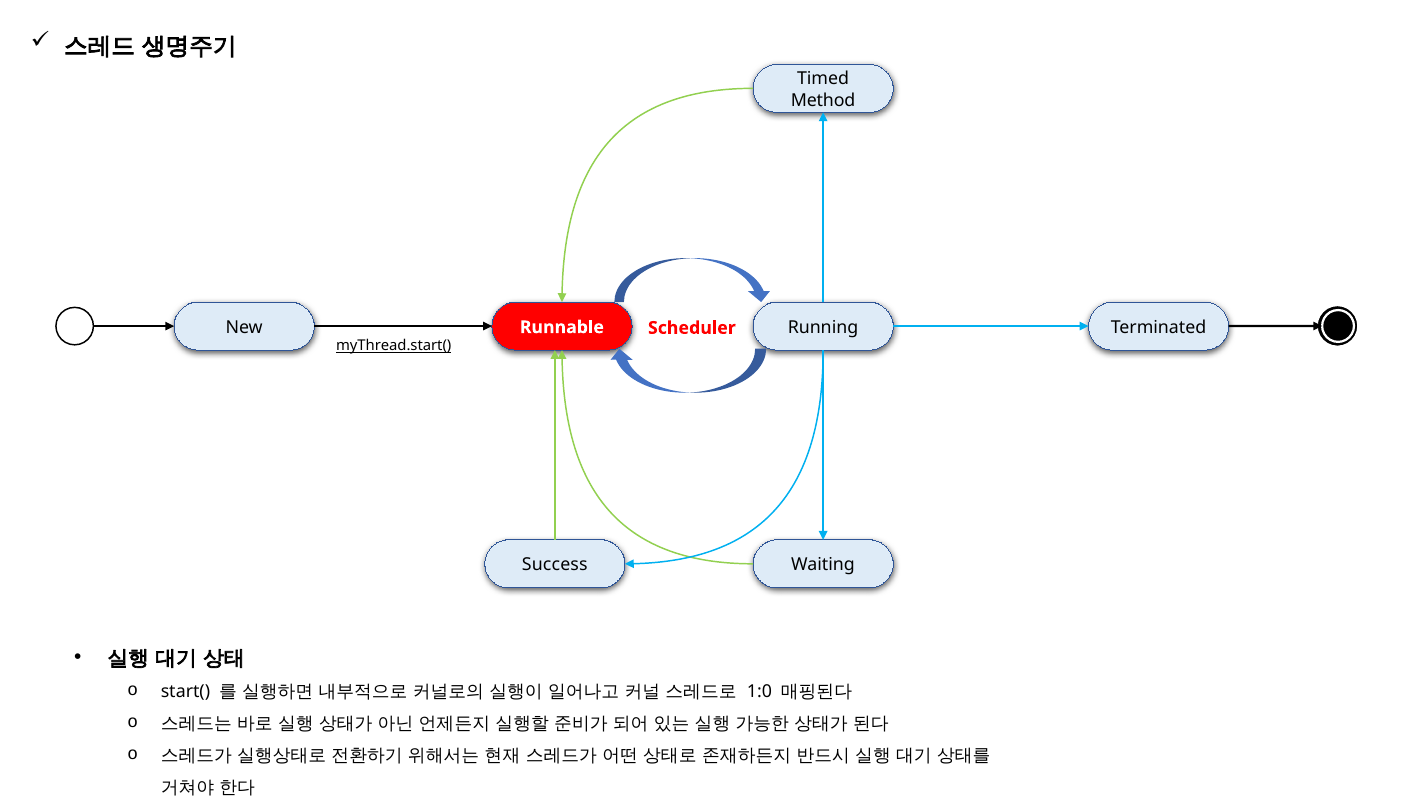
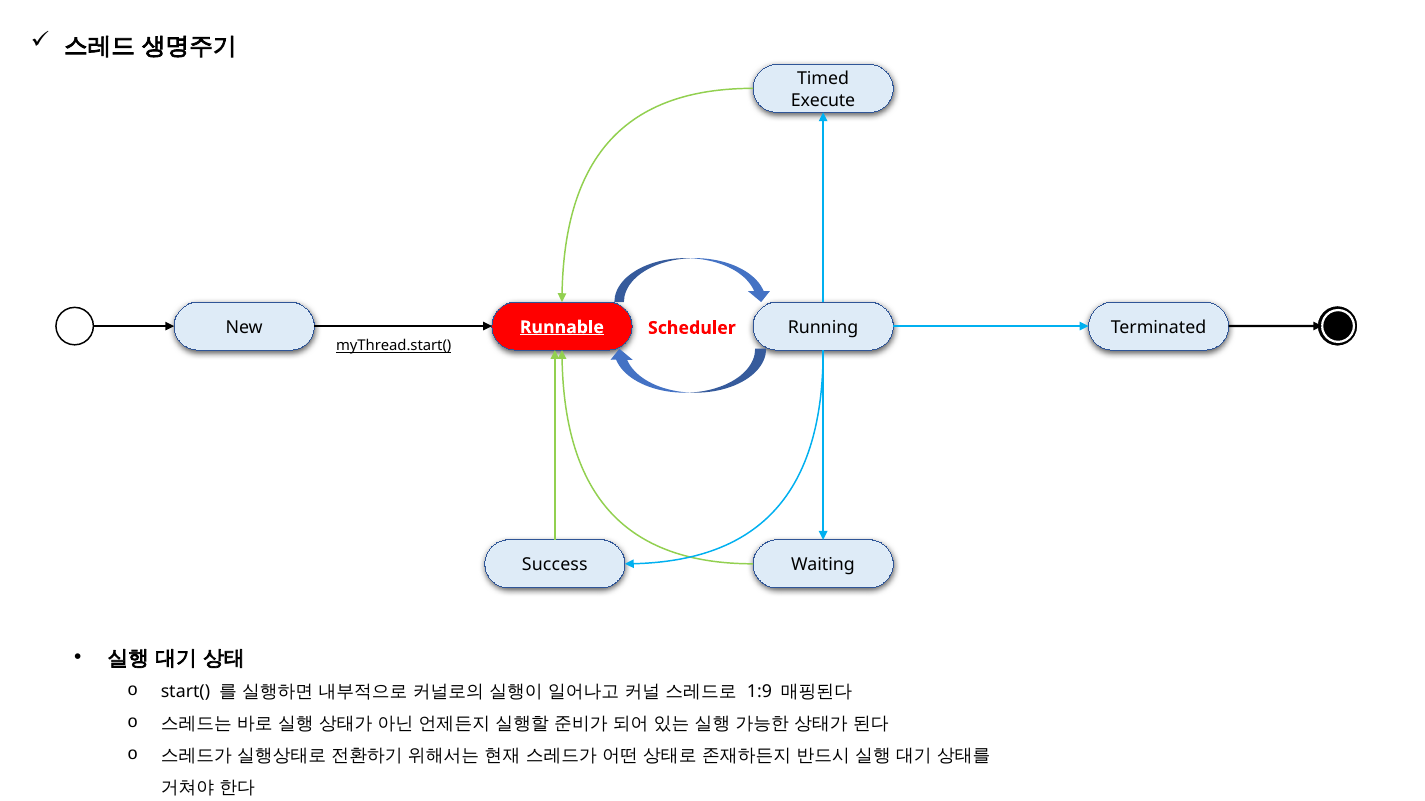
Method: Method -> Execute (823, 100)
Runnable underline: none -> present (562, 327)
1:0: 1:0 -> 1:9 (759, 692)
